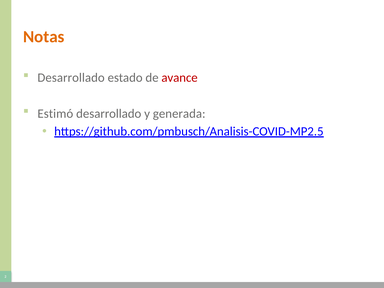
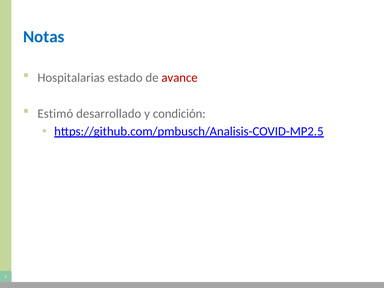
Notas colour: orange -> blue (44, 37)
Desarrollado: Desarrollado -> Hospitalarias (71, 78)
generada: generada -> condición (179, 114)
